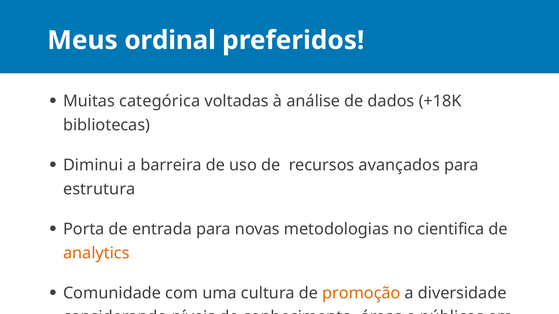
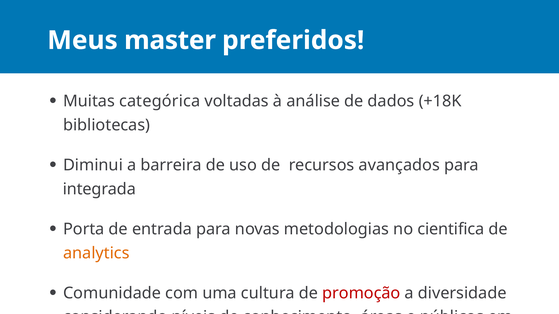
ordinal: ordinal -> master (170, 40)
estrutura: estrutura -> integrada (99, 189)
promoção colour: orange -> red (361, 294)
